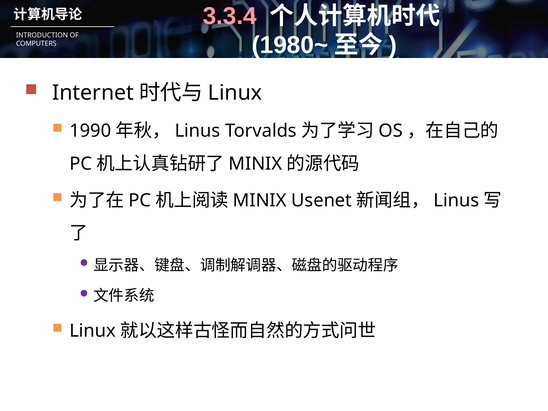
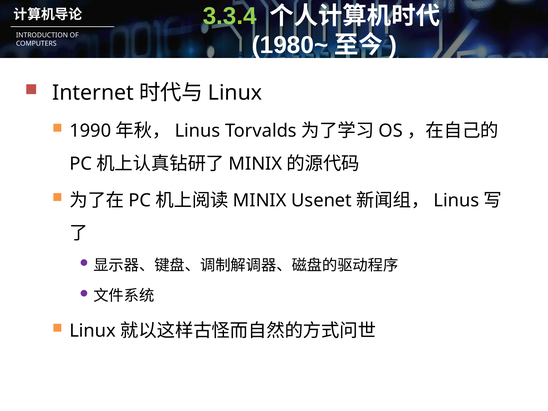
3.3.4 colour: pink -> light green (230, 16)
